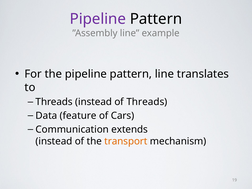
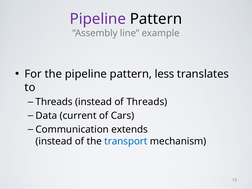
pattern line: line -> less (165, 74)
feature: feature -> current (78, 116)
transport colour: orange -> blue (126, 141)
